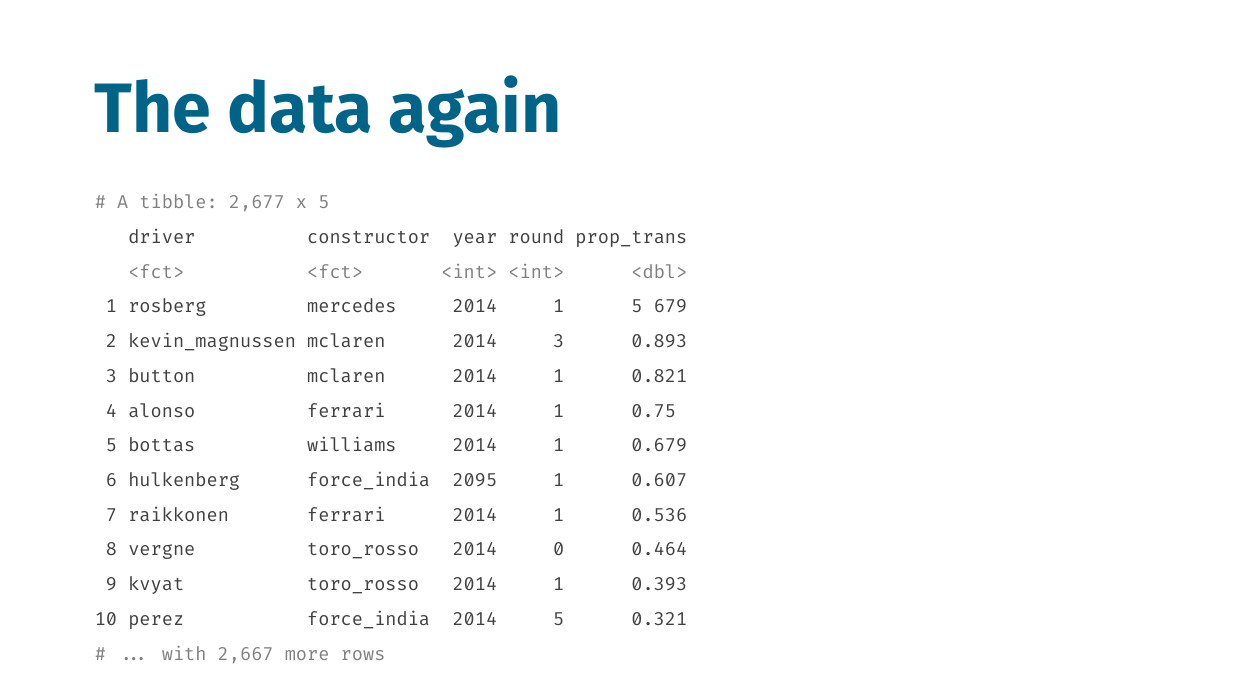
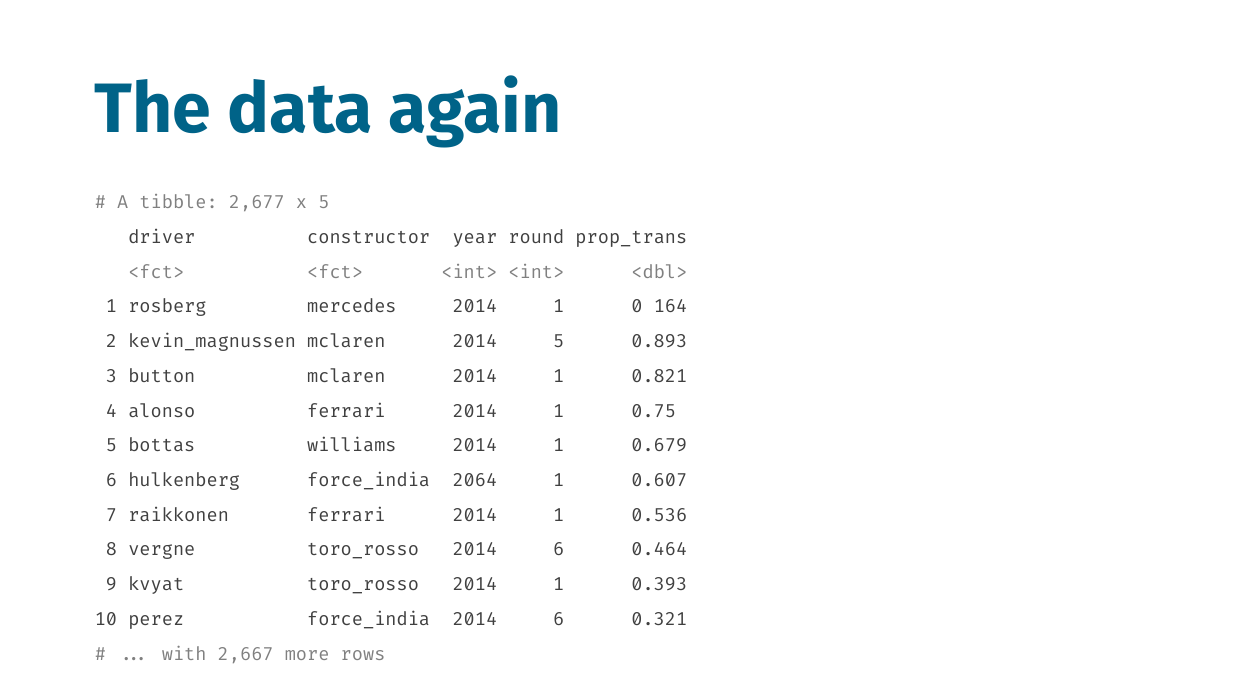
5.679: 5.679 -> 0.164 (659, 307)
2014 3: 3 -> 5 (559, 342)
2095: 2095 -> 2064 (475, 481)
toro_rosso 2014 0: 0 -> 6 (559, 550)
force_india 2014 5: 5 -> 6 (559, 620)
